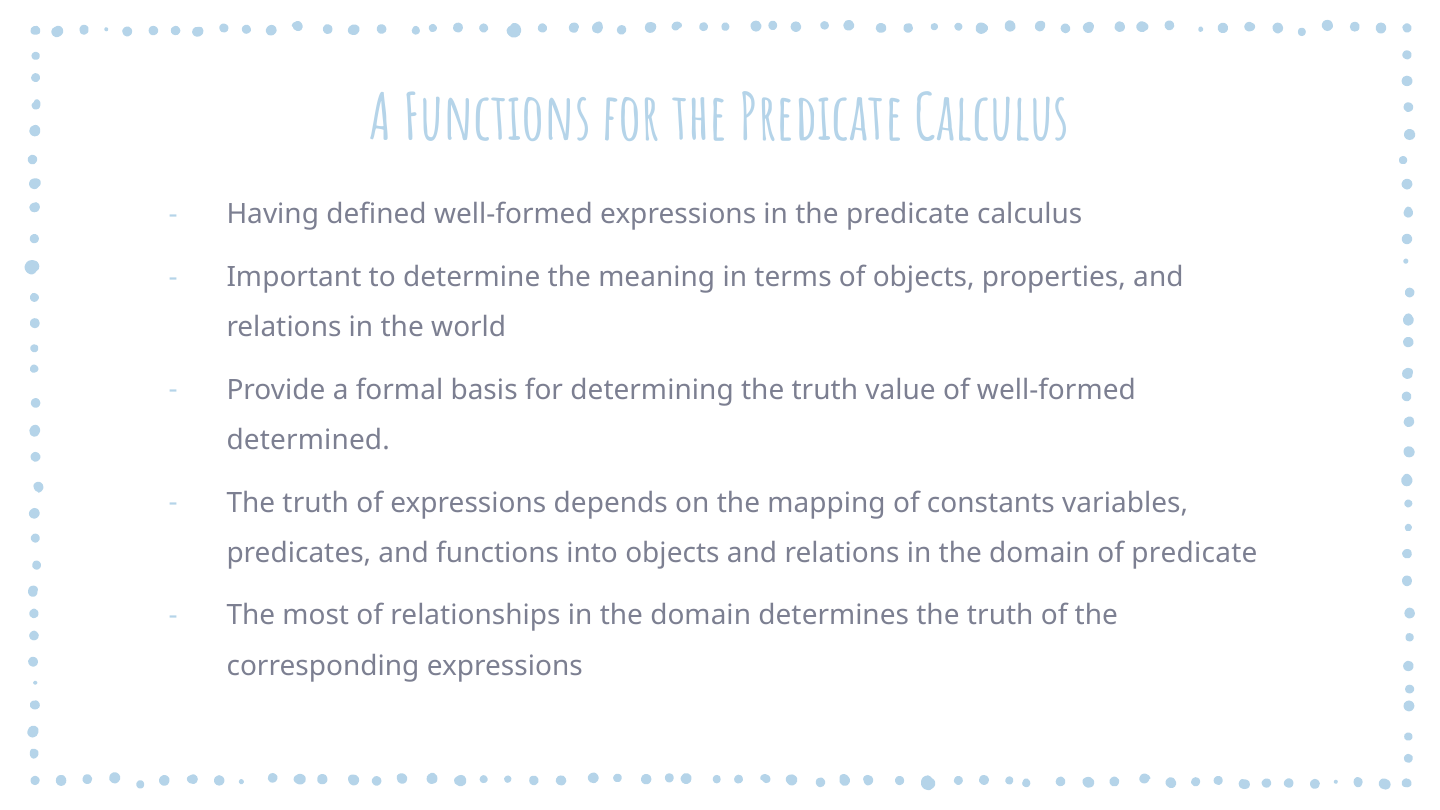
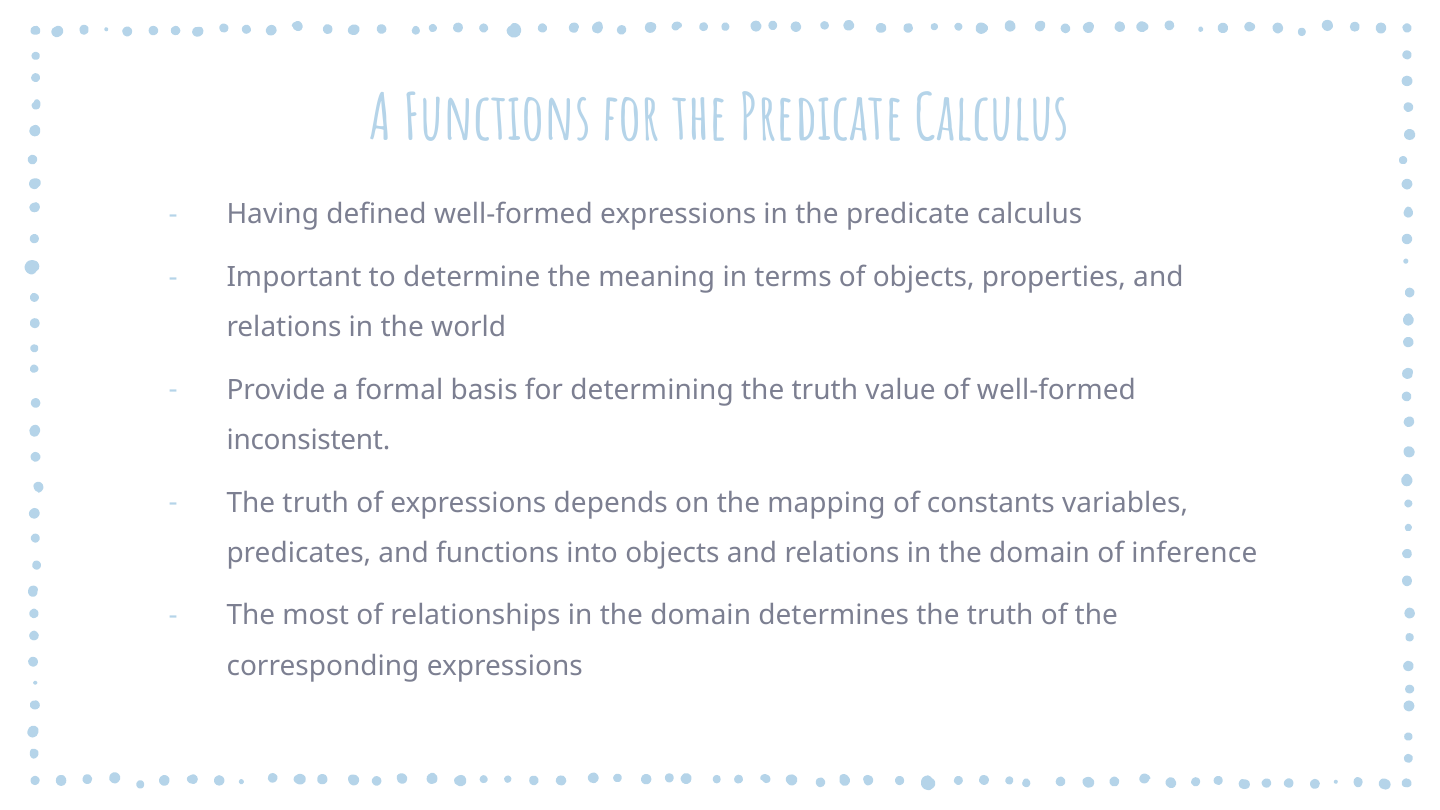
determined: determined -> inconsistent (308, 440)
of predicate: predicate -> inference (1194, 553)
